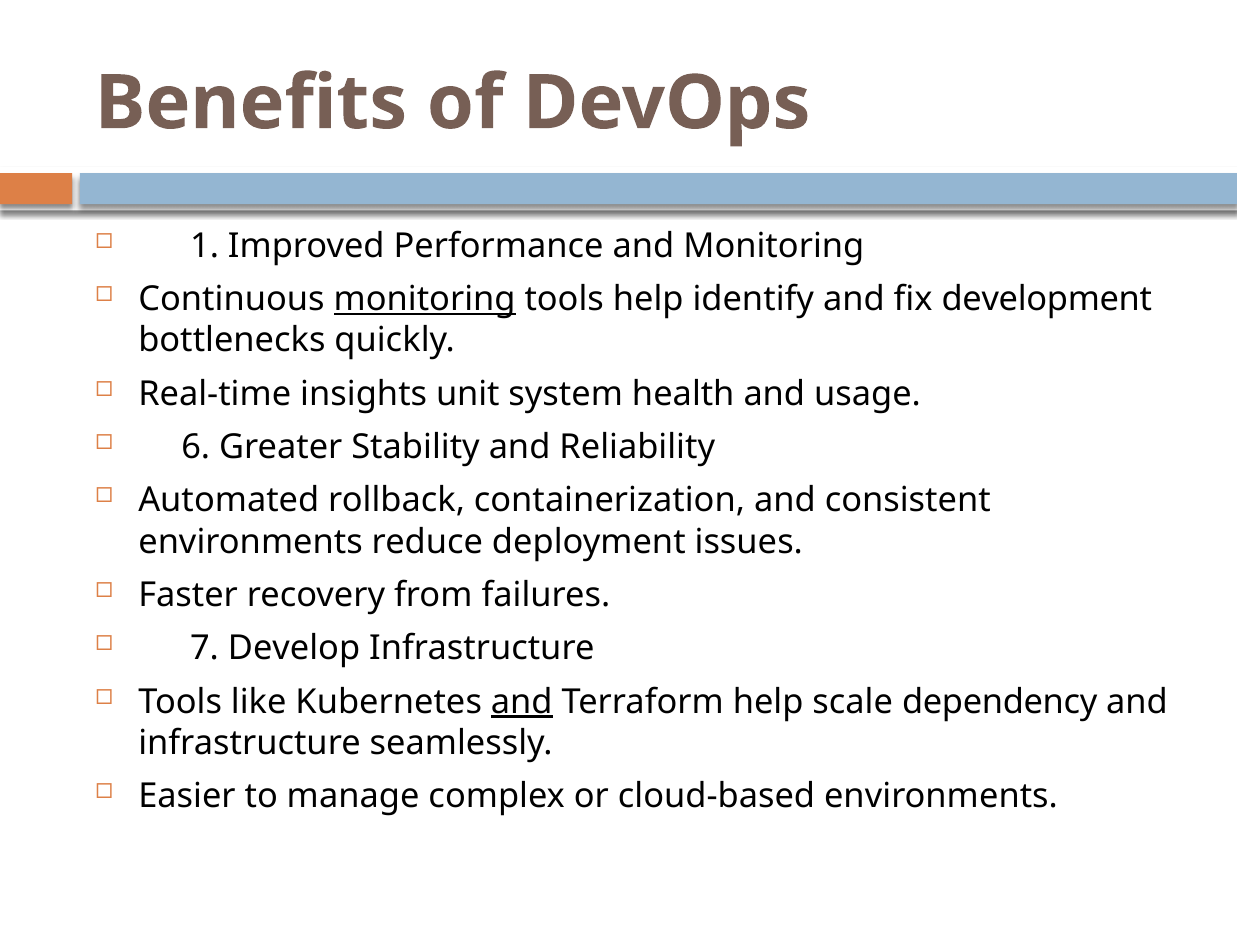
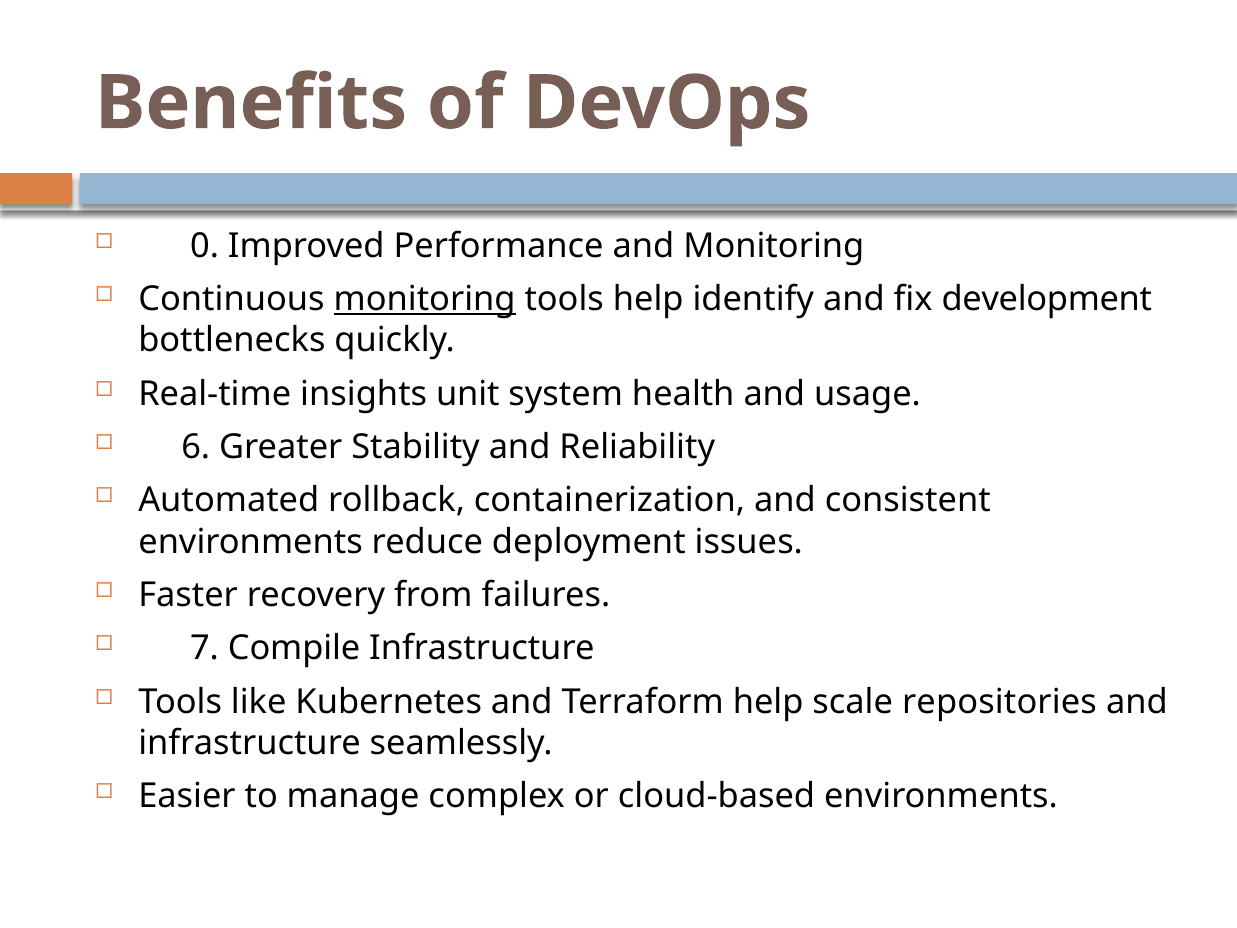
1: 1 -> 0 (205, 246)
Develop: Develop -> Compile (294, 648)
and underline: present -> none (522, 702)
dependency: dependency -> repositories (999, 702)
